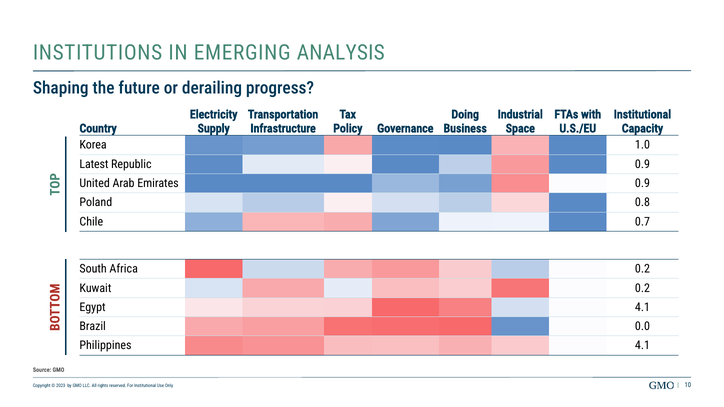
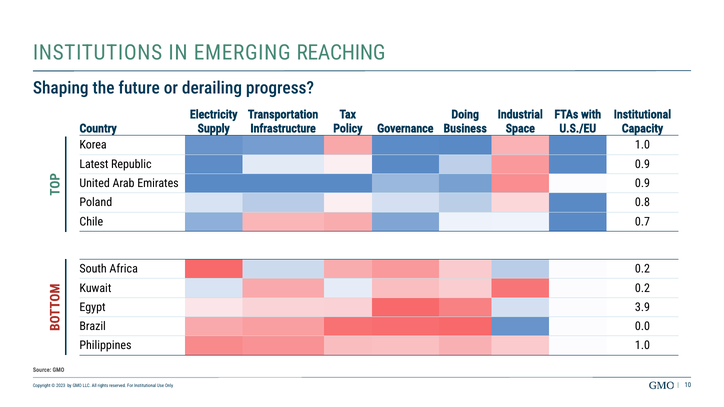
ANALYSIS: ANALYSIS -> REACHING (341, 53)
Egypt 4.1: 4.1 -> 3.9 (642, 307)
Philippines 4.1: 4.1 -> 1.0 (642, 346)
